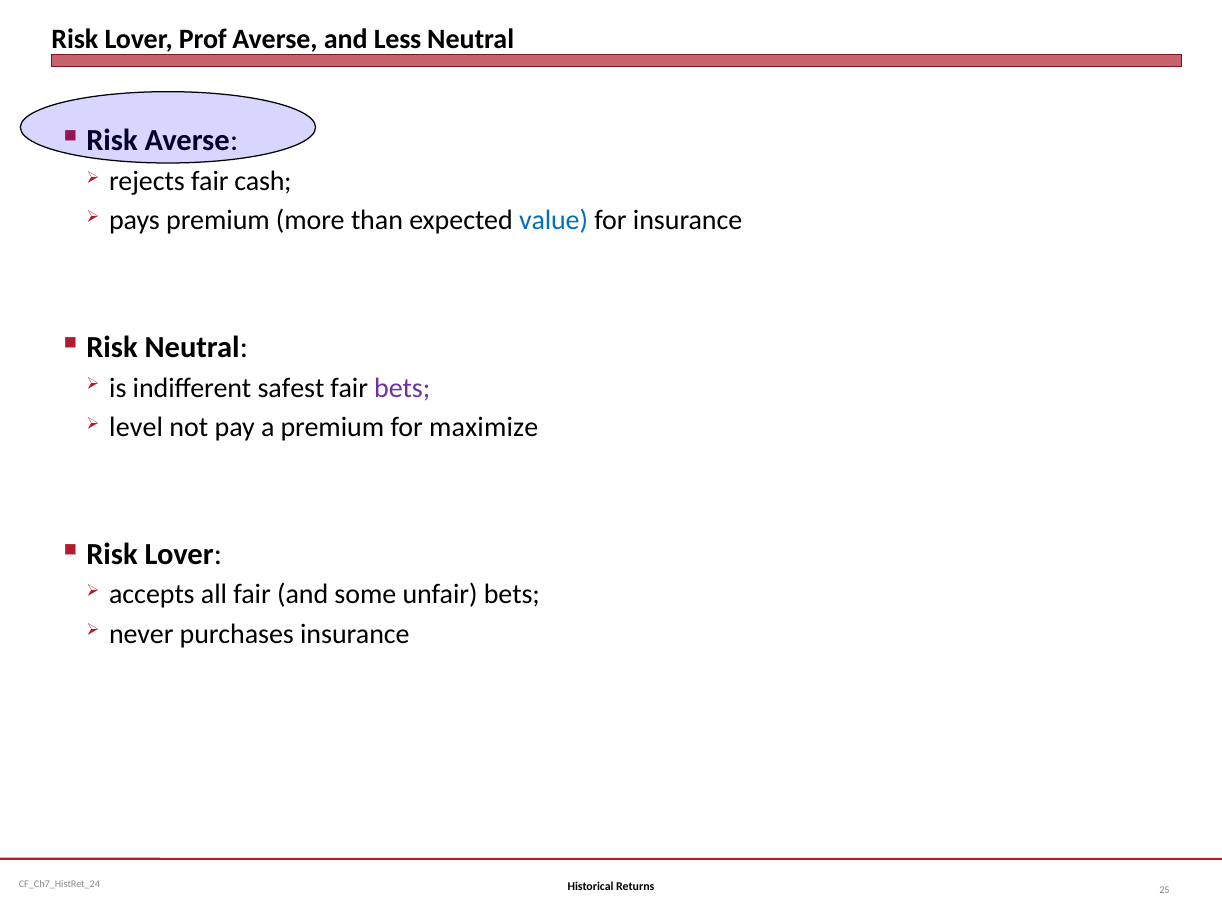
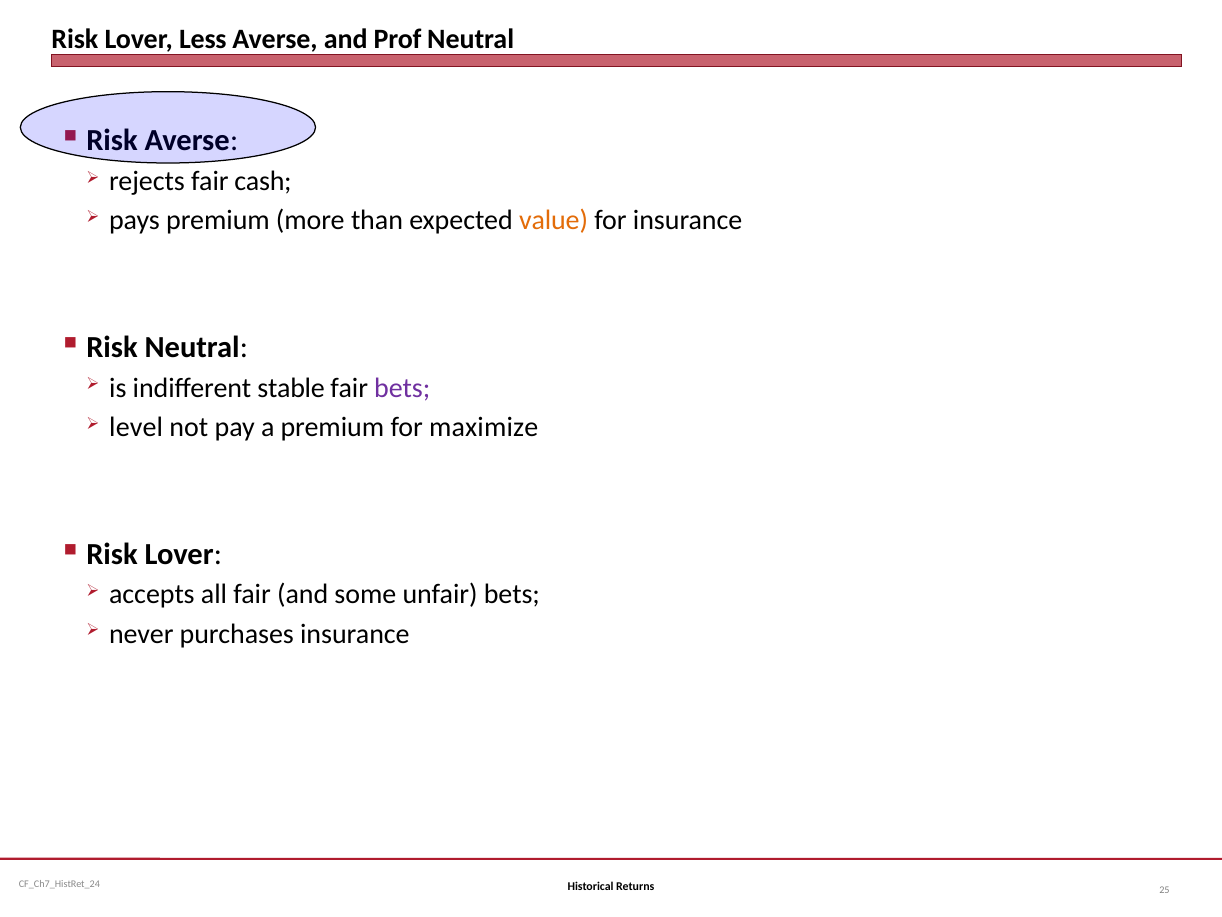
Prof: Prof -> Less (203, 39)
Less: Less -> Prof (398, 39)
value colour: blue -> orange (554, 220)
safest: safest -> stable (291, 388)
